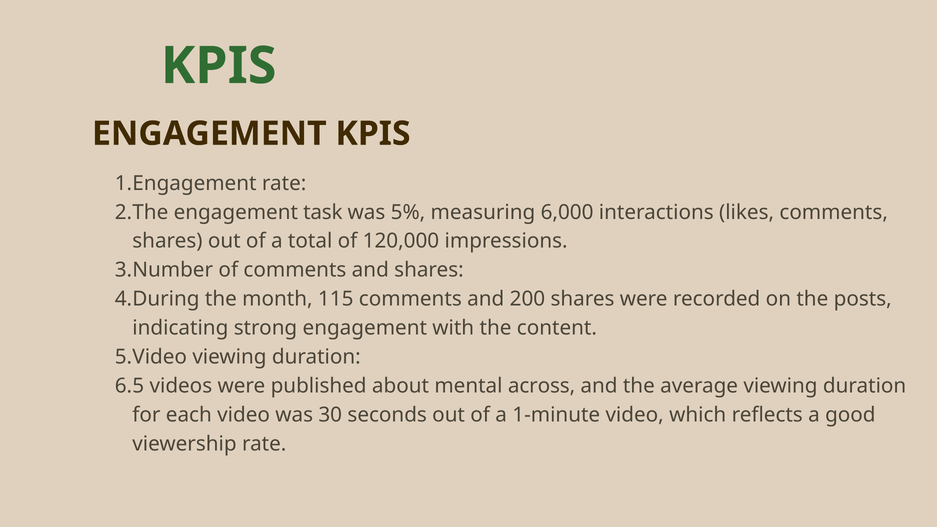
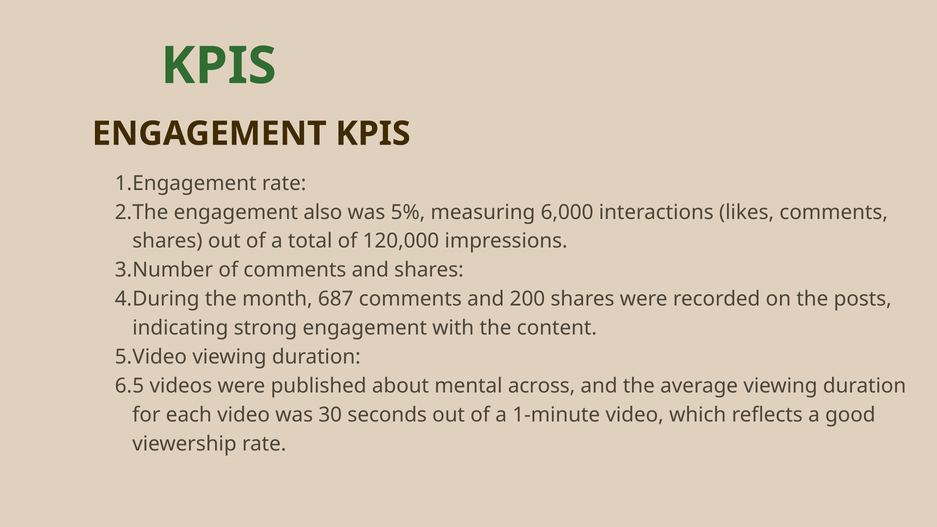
task: task -> also (323, 212)
115: 115 -> 687 (336, 299)
